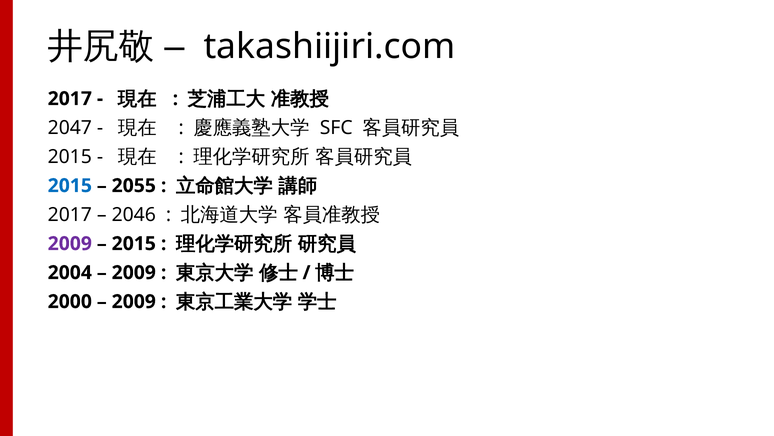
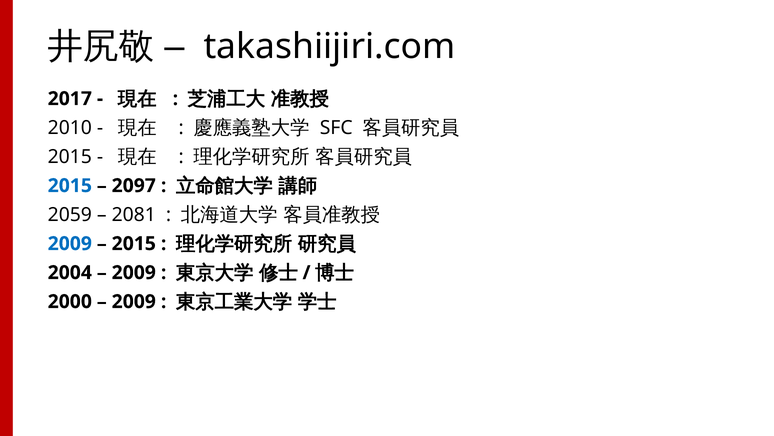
2047: 2047 -> 2010 (70, 128)
2055: 2055 -> 2097 (134, 185)
2017: 2017 -> 2059 (70, 214)
2046: 2046 -> 2081 (134, 214)
2009 colour: purple -> blue (70, 243)
